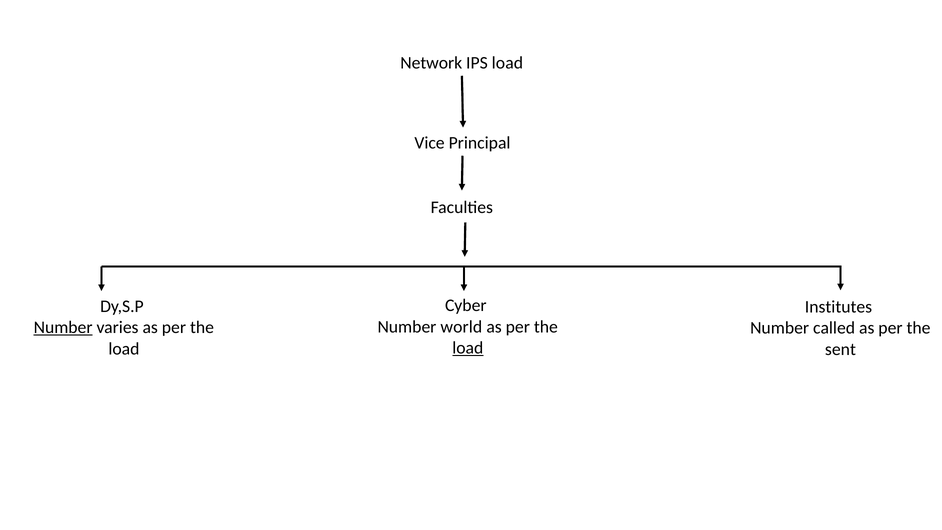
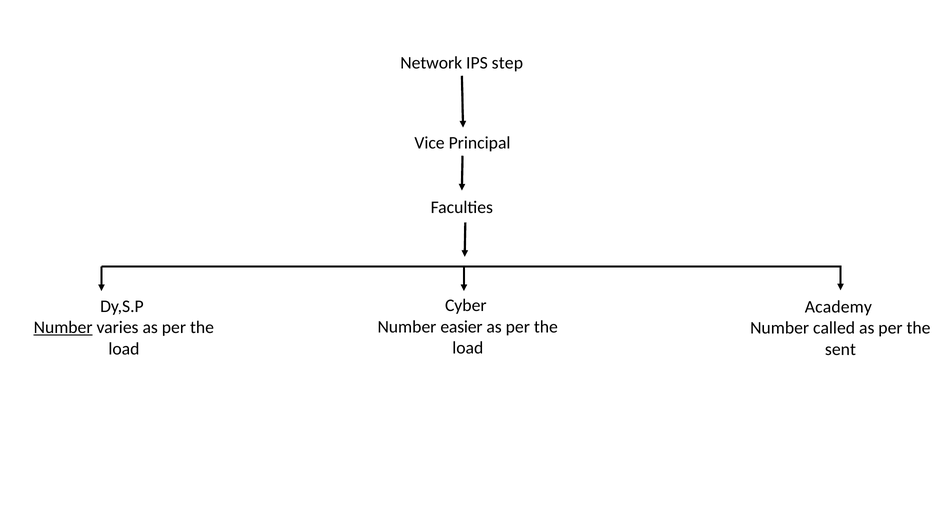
IPS load: load -> step (507, 63)
Institutes: Institutes -> Academy (838, 307)
world: world -> easier (461, 327)
load underline: present -> none (468, 348)
